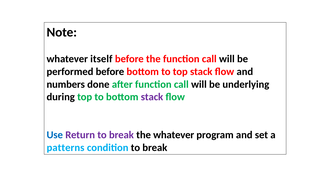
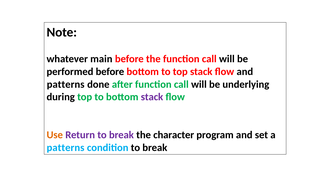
itself: itself -> main (101, 59)
numbers: numbers -> patterns (66, 84)
Use colour: blue -> orange (55, 135)
the whatever: whatever -> character (174, 135)
